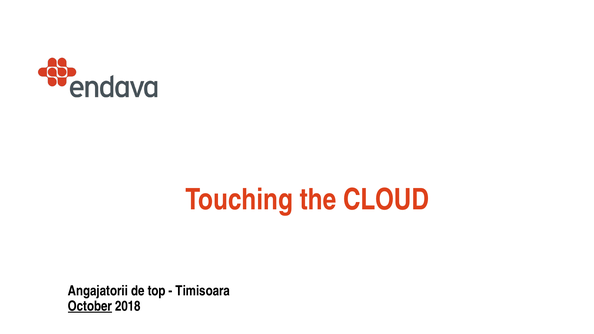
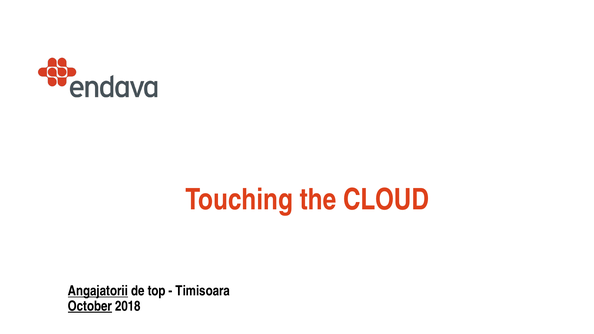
Angajatorii underline: none -> present (98, 291)
